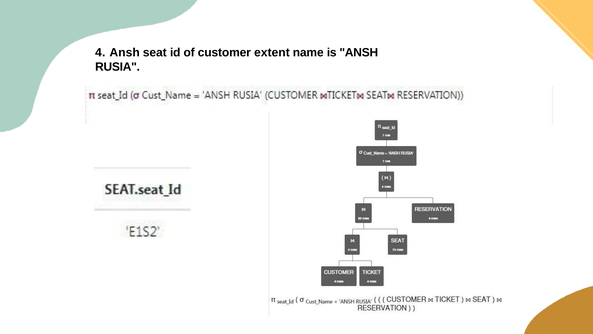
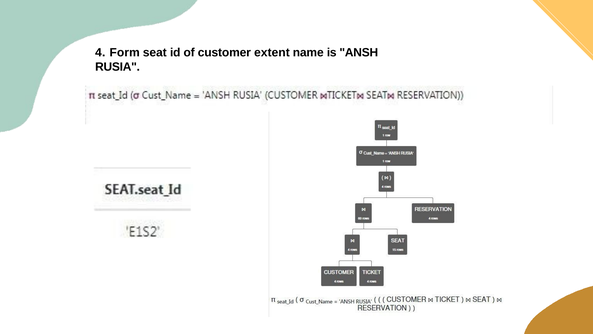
4 Ansh: Ansh -> Form (125, 53)
